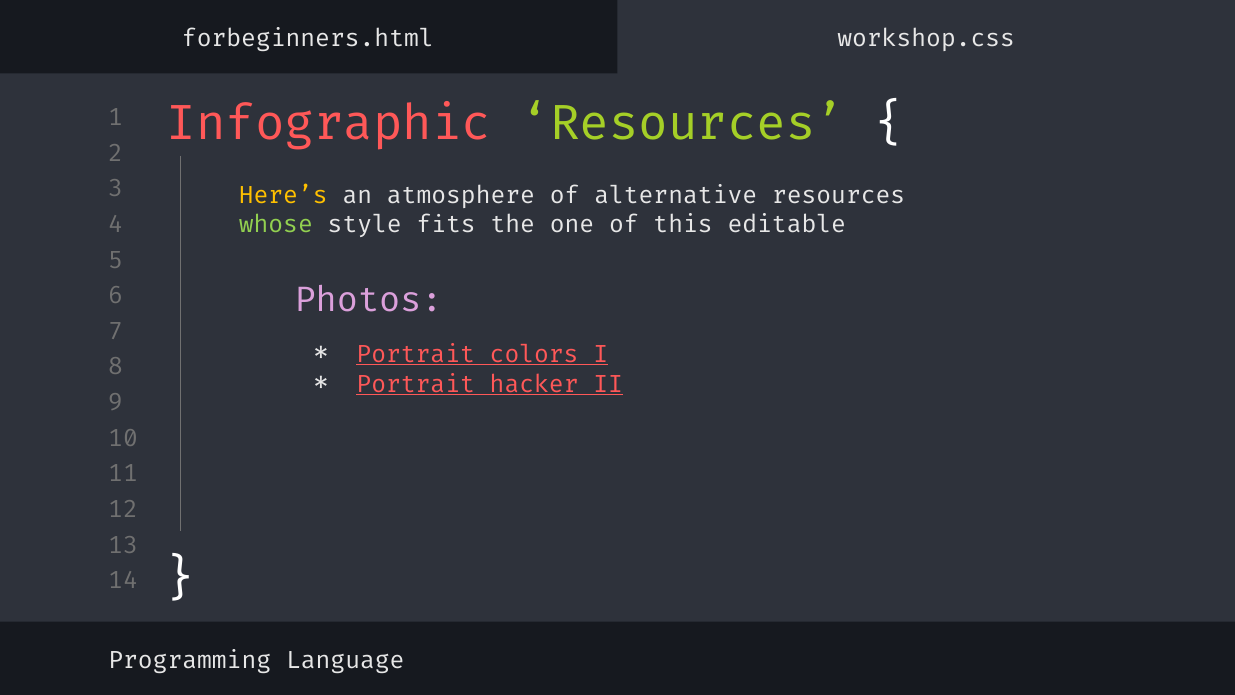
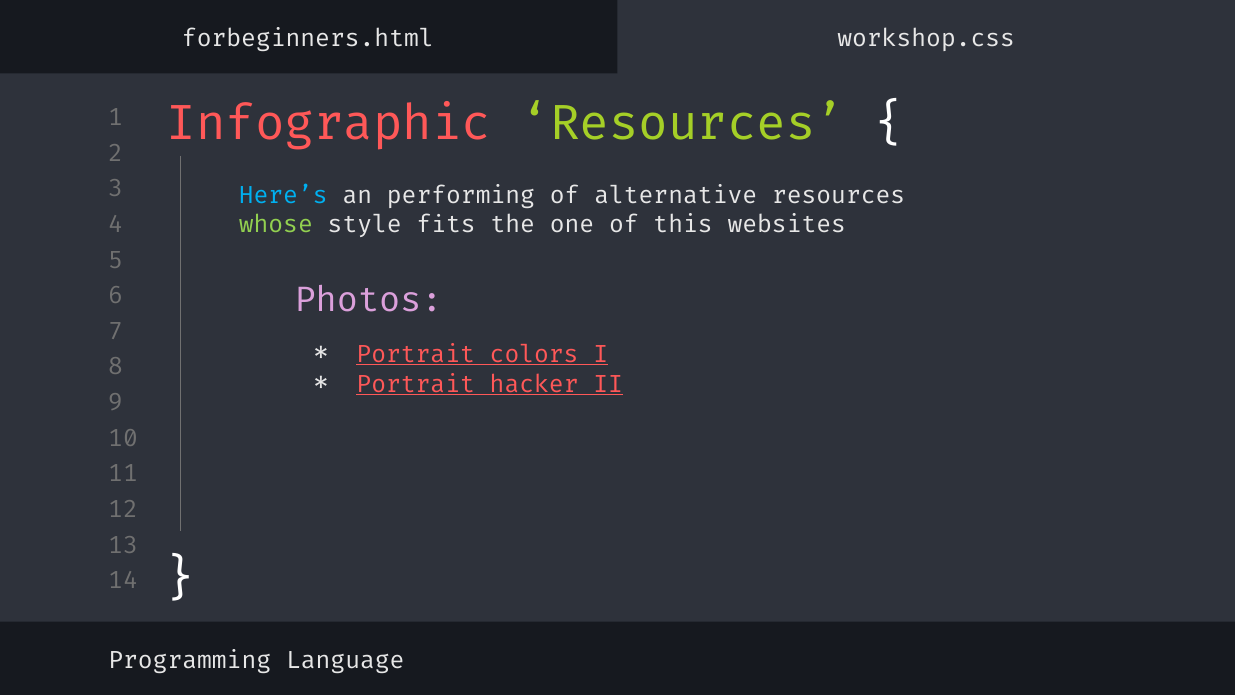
Here’s colour: yellow -> light blue (283, 195)
atmosphere: atmosphere -> performing (461, 195)
editable: editable -> websites (787, 224)
